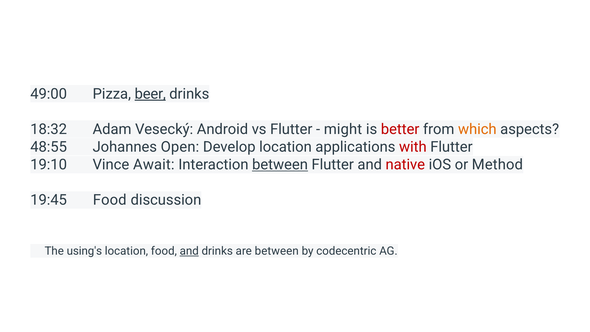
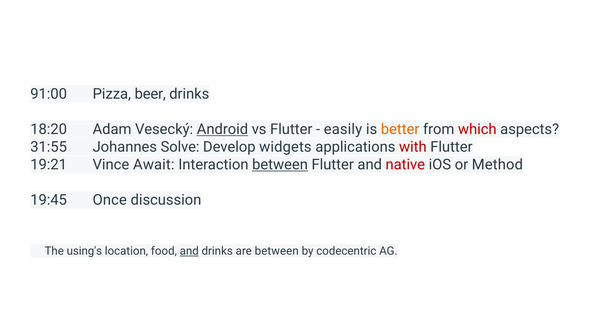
49:00: 49:00 -> 91:00 (49, 94)
beer underline: present -> none (150, 94)
18:32: 18:32 -> 18:20 (49, 129)
Android underline: none -> present (222, 129)
might: might -> easily (343, 129)
better colour: red -> orange (400, 129)
which colour: orange -> red (477, 129)
48:55: 48:55 -> 31:55 (49, 147)
Open: Open -> Solve (180, 147)
Develop location: location -> widgets (285, 147)
19:10: 19:10 -> 19:21 (49, 165)
19:45 Food: Food -> Once (110, 200)
